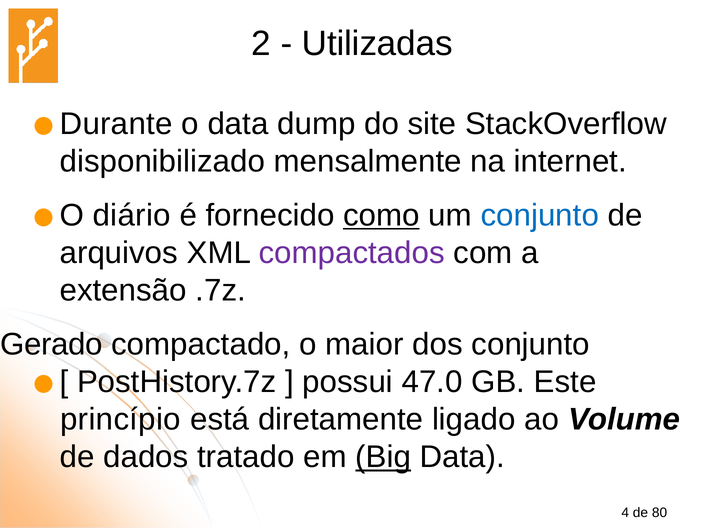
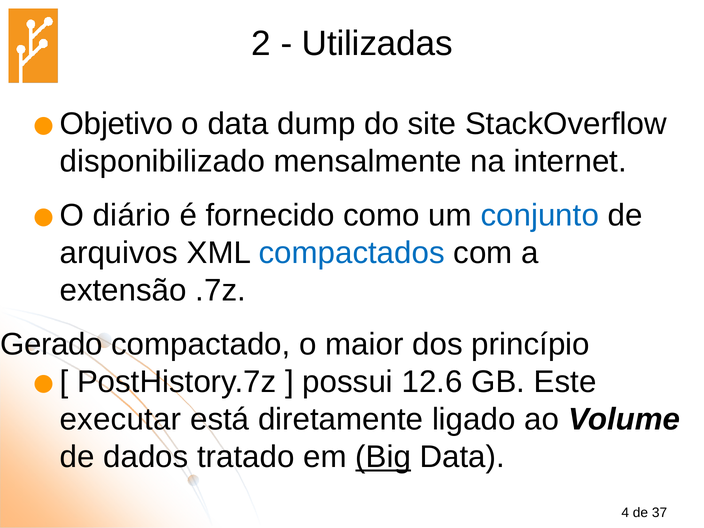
Durante: Durante -> Objetivo (116, 124)
como underline: present -> none (381, 215)
compactados colour: purple -> blue (352, 253)
dos conjunto: conjunto -> princípio (531, 344)
47.0: 47.0 -> 12.6 (432, 382)
princípio: princípio -> executar (120, 420)
80: 80 -> 37 (660, 513)
